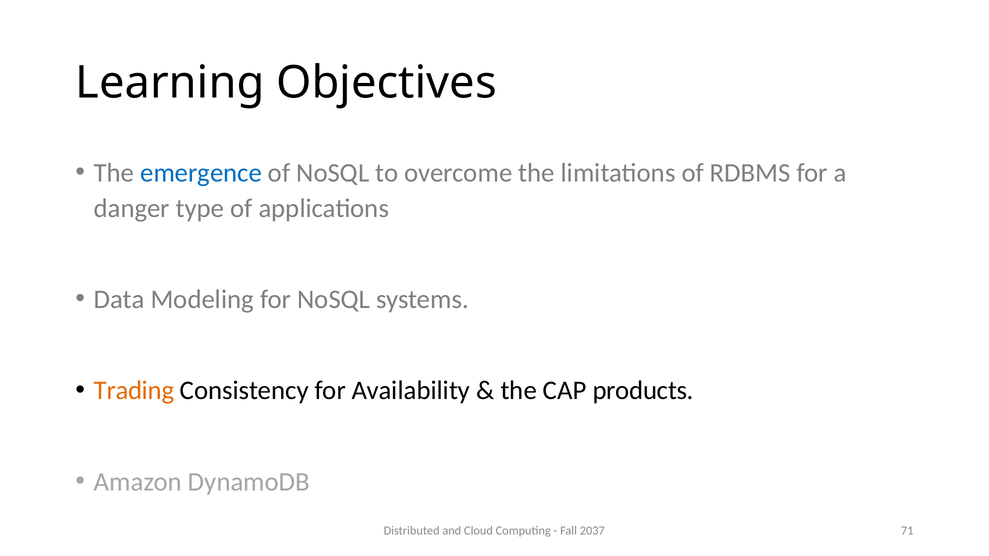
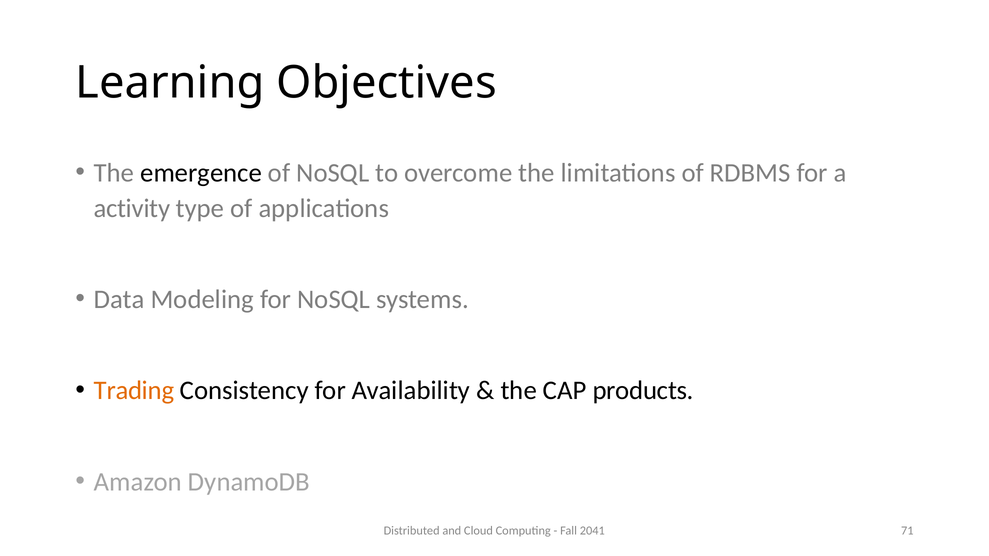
emergence colour: blue -> black (201, 173)
danger: danger -> activity (132, 208)
2037: 2037 -> 2041 (592, 531)
